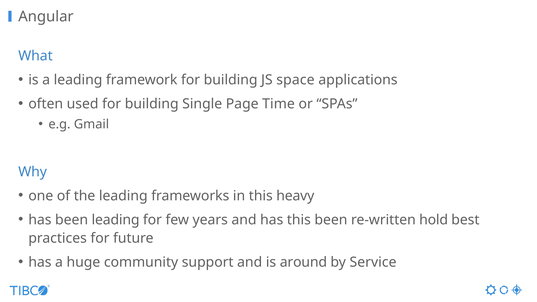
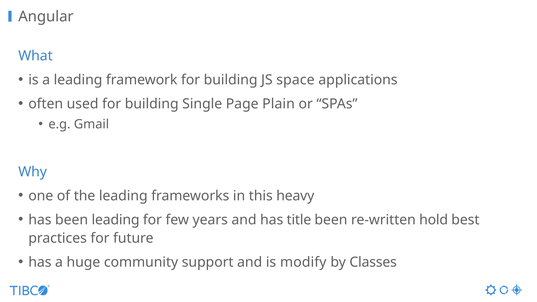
Time: Time -> Plain (279, 104)
has this: this -> title (299, 220)
around: around -> modify (303, 262)
Service: Service -> Classes (373, 262)
